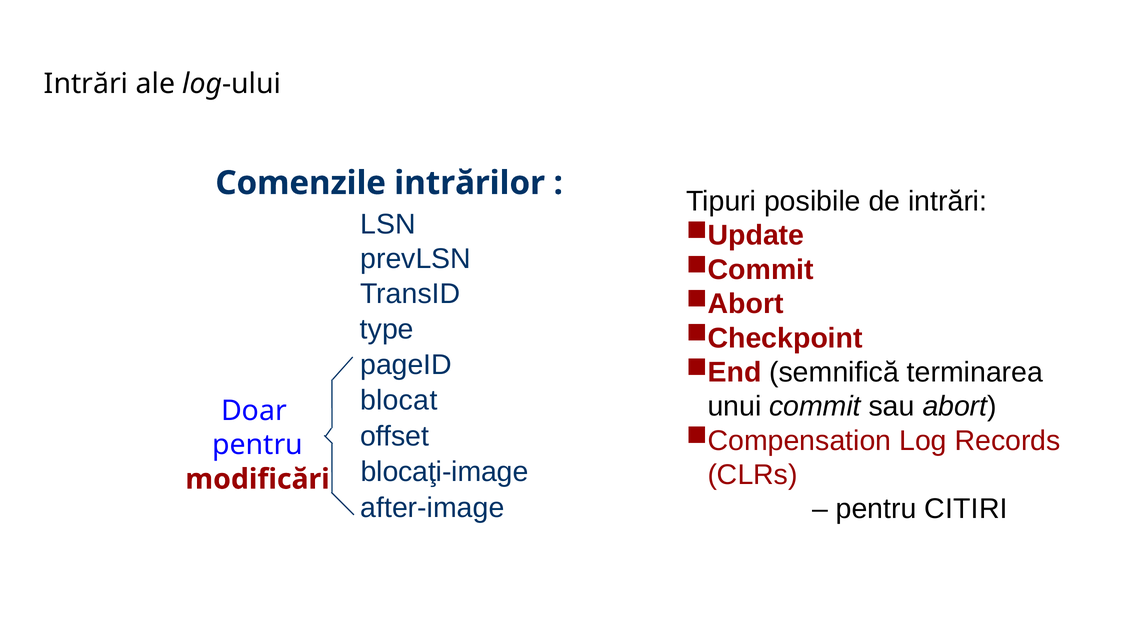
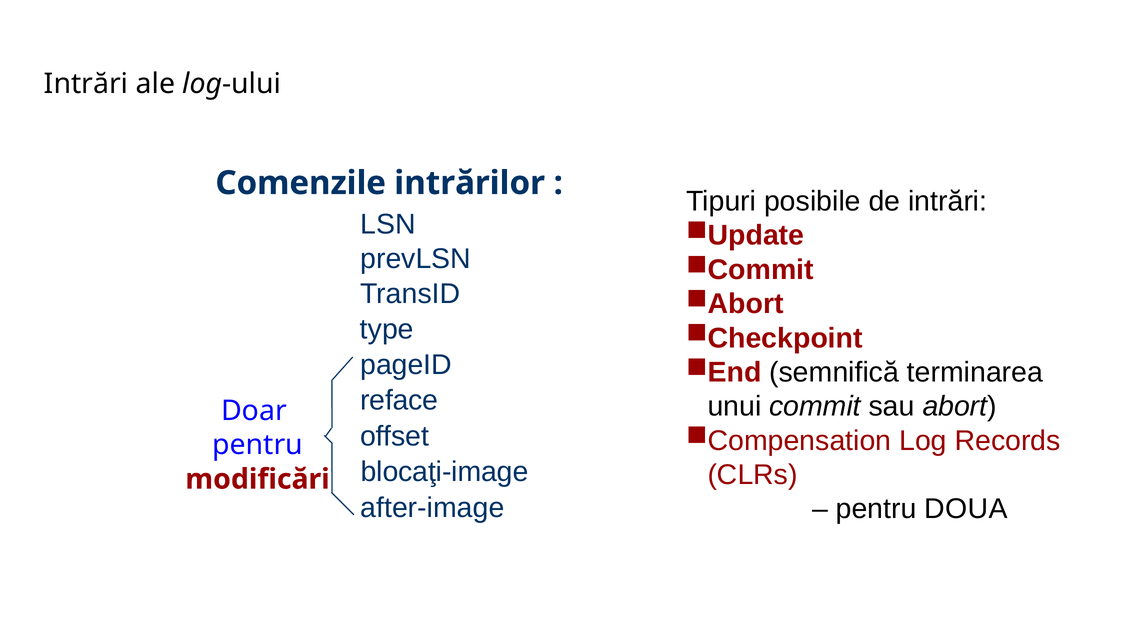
blocat: blocat -> reface (399, 400)
CITIRI: CITIRI -> DOUA (966, 509)
